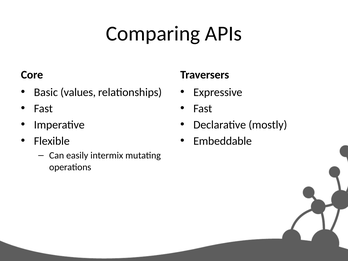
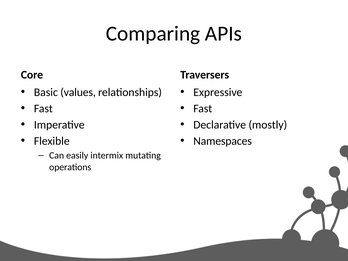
Embeddable: Embeddable -> Namespaces (223, 141)
